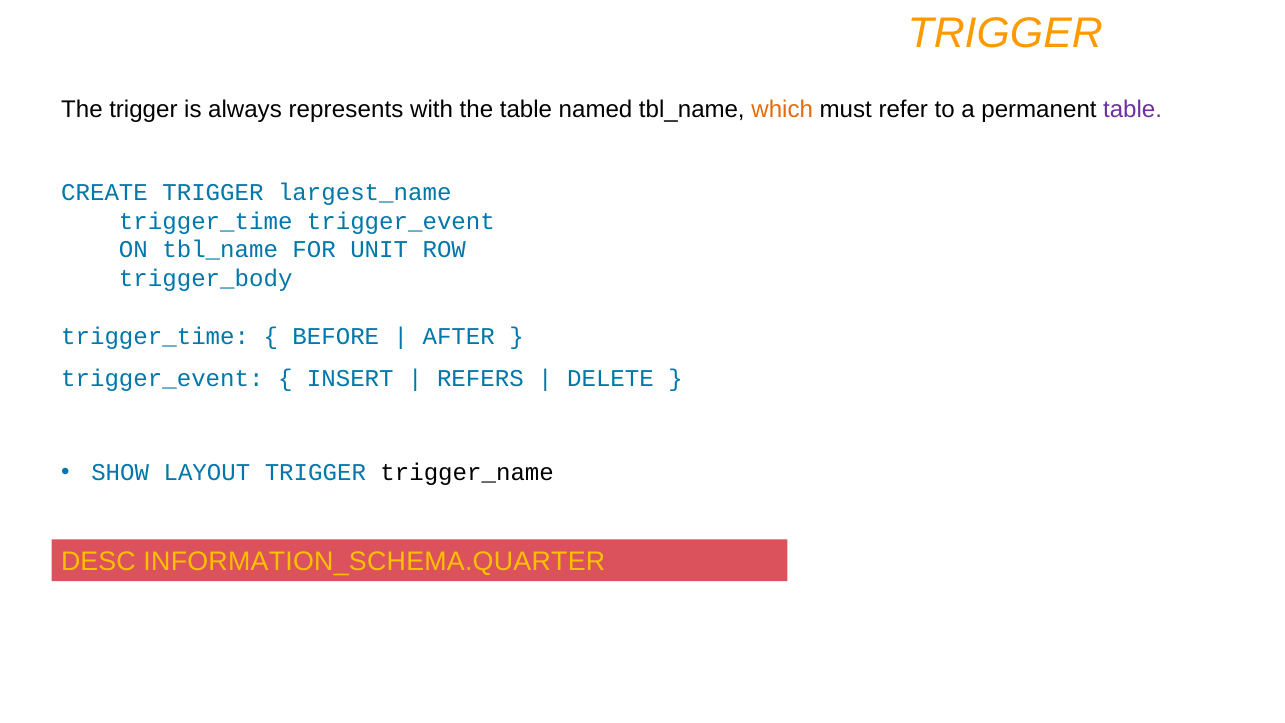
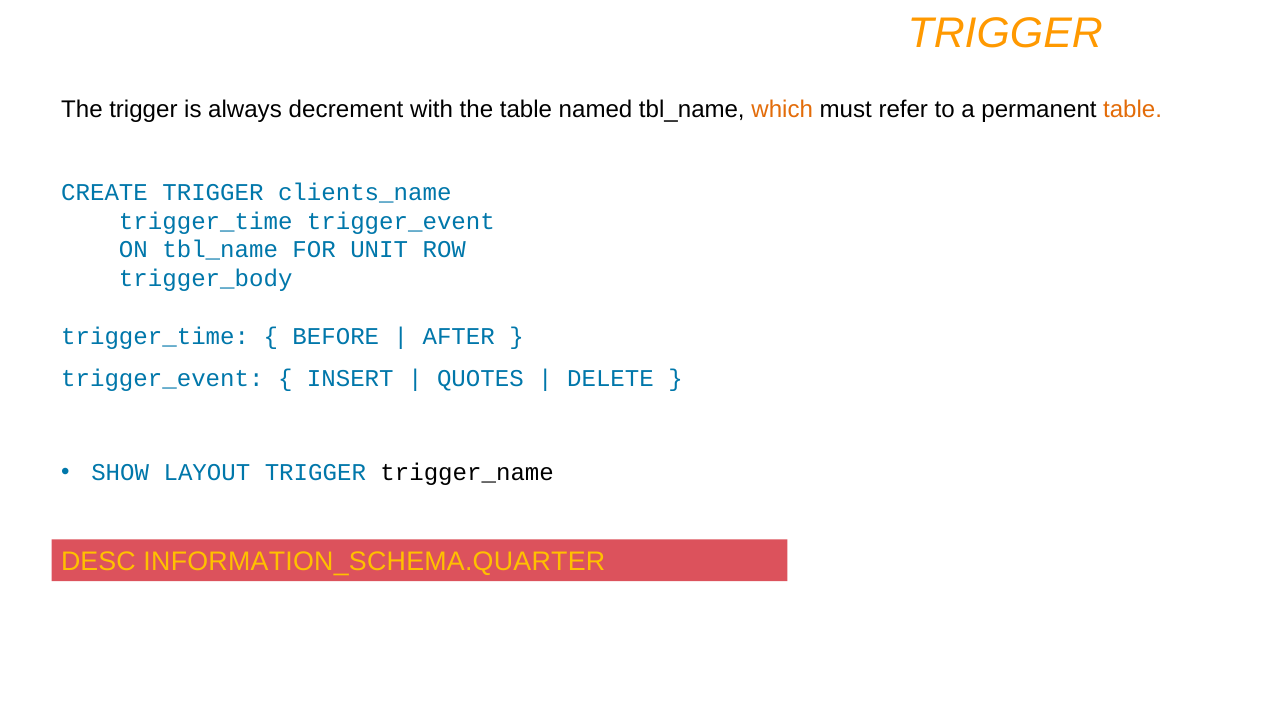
represents: represents -> decrement (346, 109)
table colour: purple -> orange (1133, 109)
largest_name: largest_name -> clients_name (365, 192)
REFERS: REFERS -> QUOTES (480, 378)
